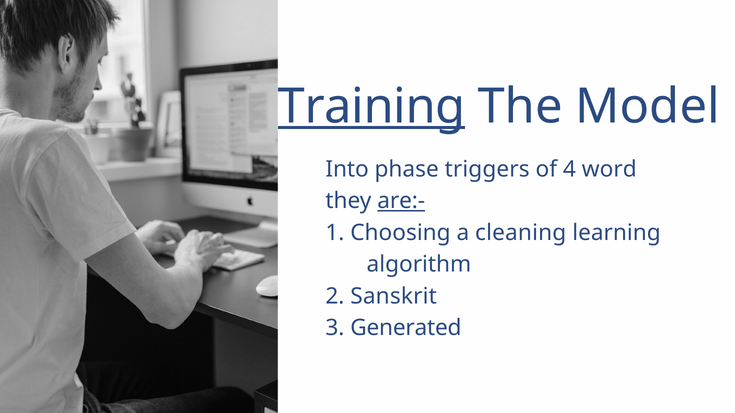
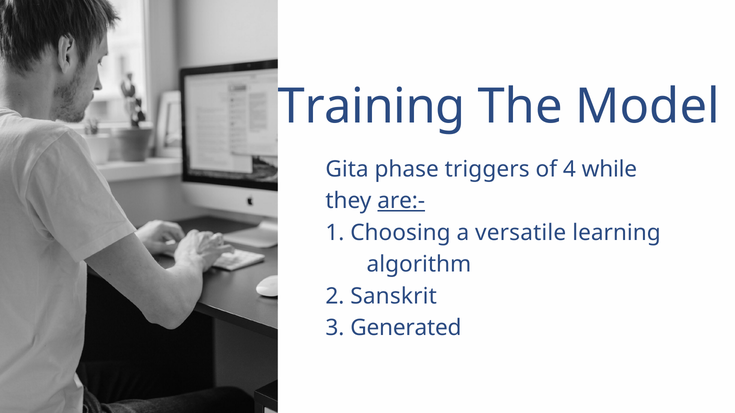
Training underline: present -> none (372, 107)
Into: Into -> Gita (347, 169)
word: word -> while (609, 169)
cleaning: cleaning -> versatile (521, 233)
